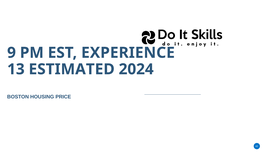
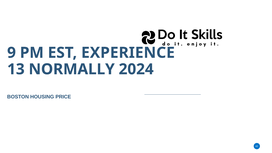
ESTIMATED: ESTIMATED -> NORMALLY (72, 69)
